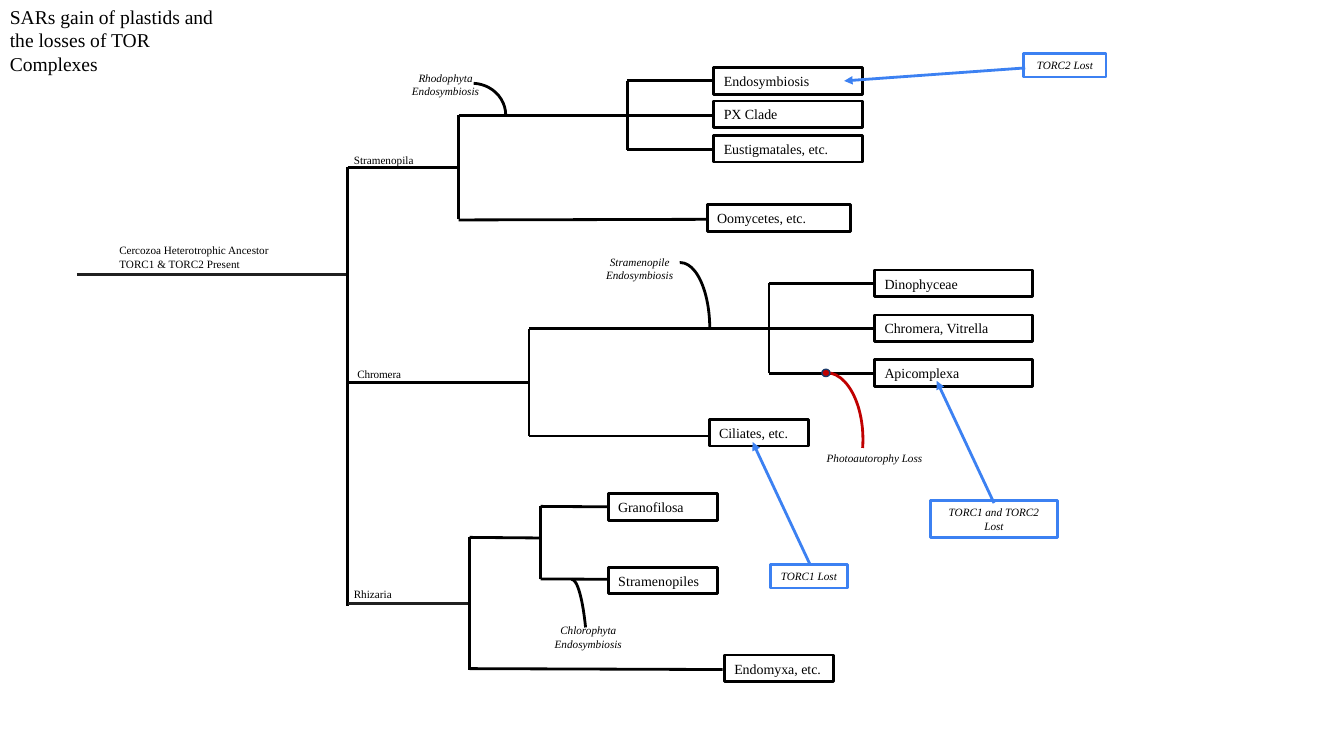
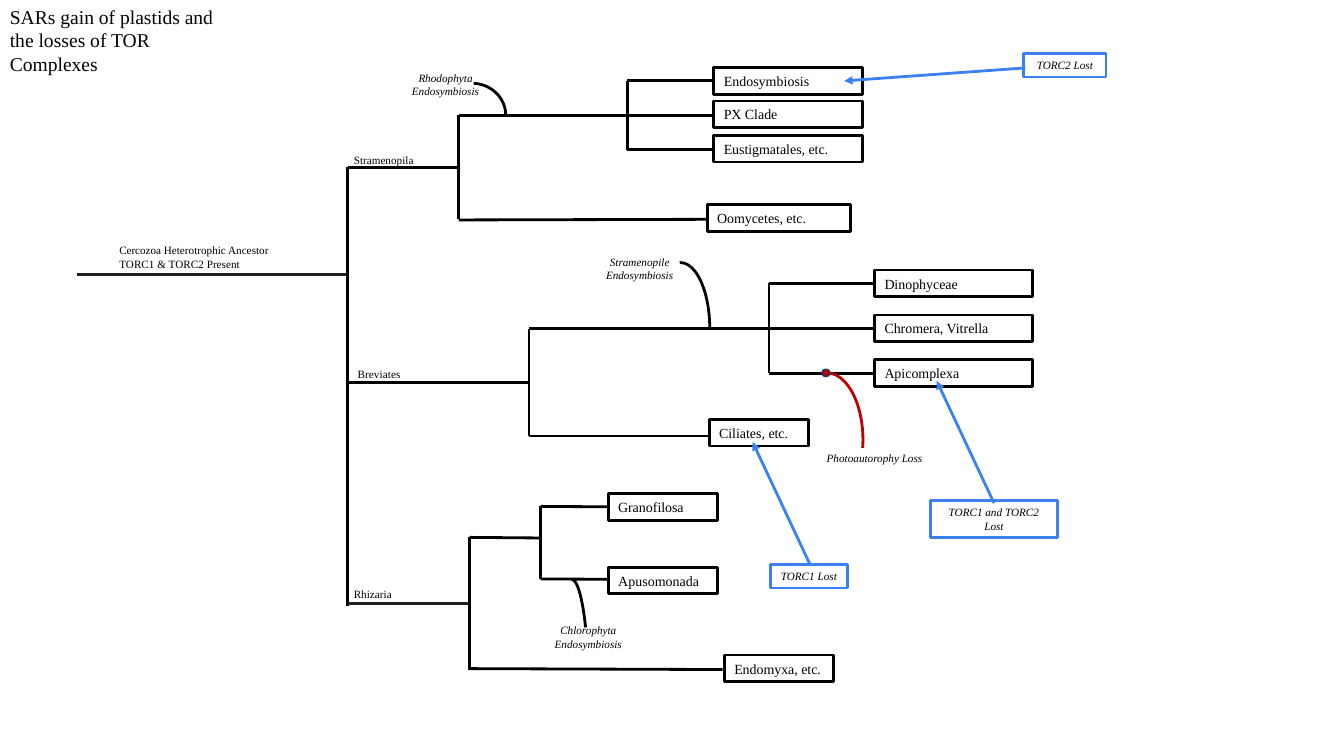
Chromera: Chromera -> Breviates (379, 374)
Stramenopiles: Stramenopiles -> Apusomonada (659, 581)
